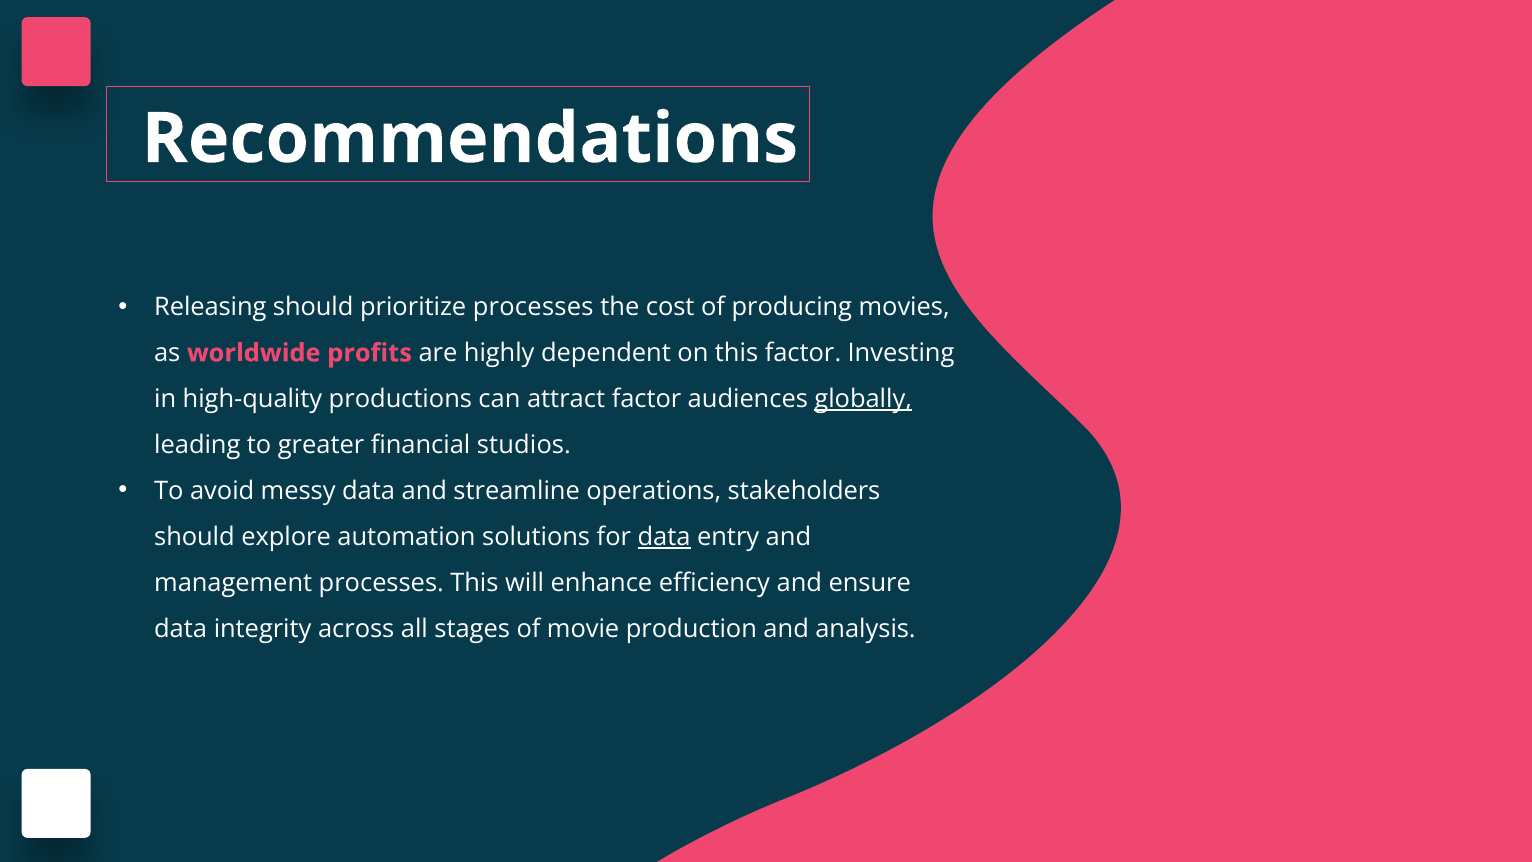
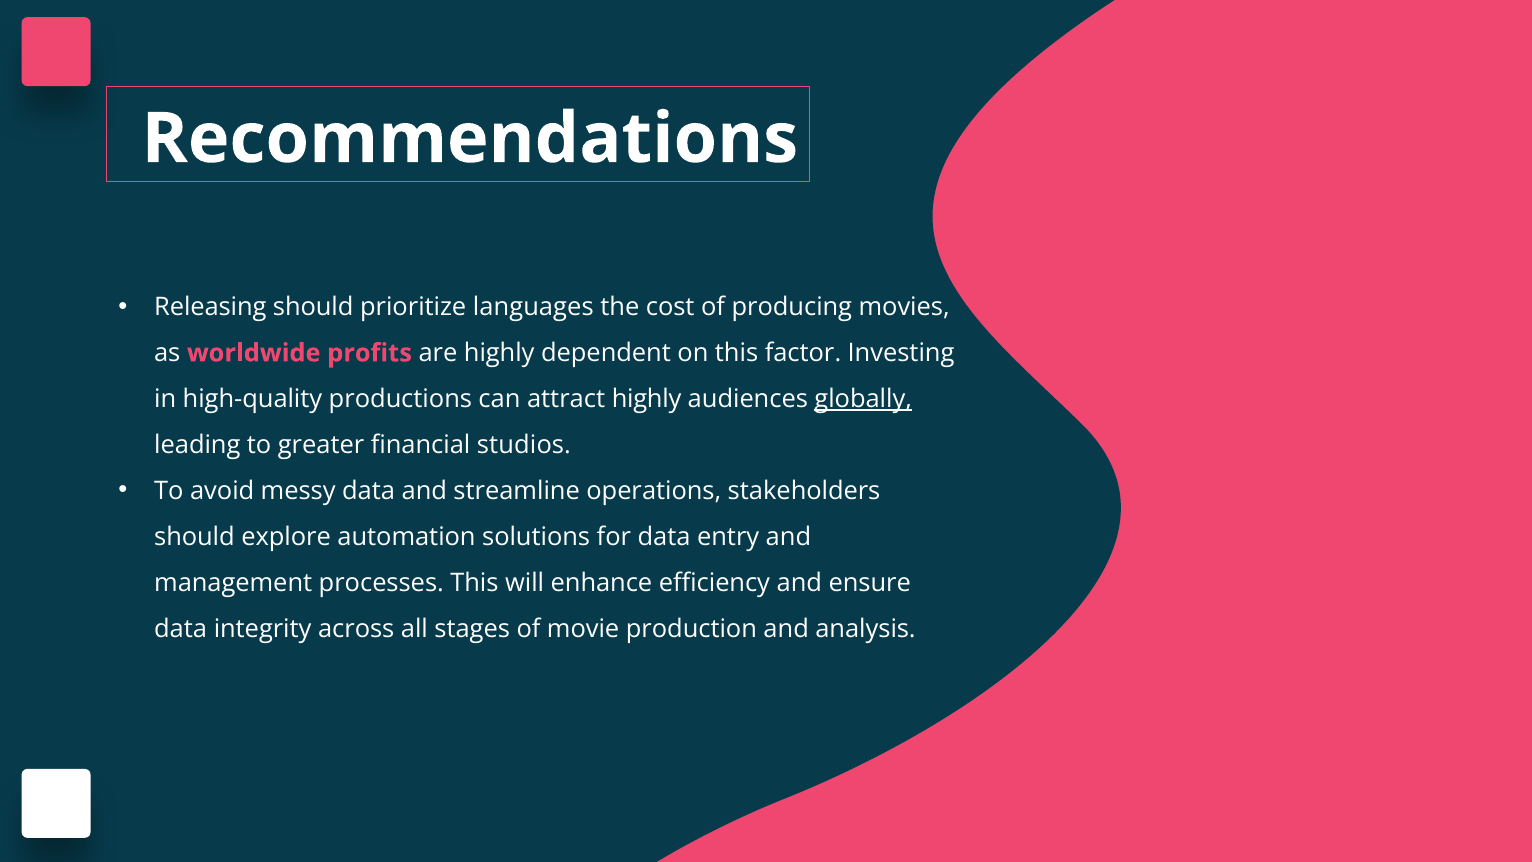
prioritize processes: processes -> languages (533, 307)
attract factor: factor -> highly (647, 399)
data underline: present -> none (664, 537)
